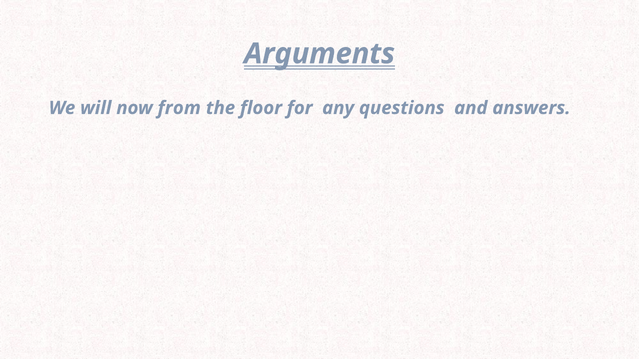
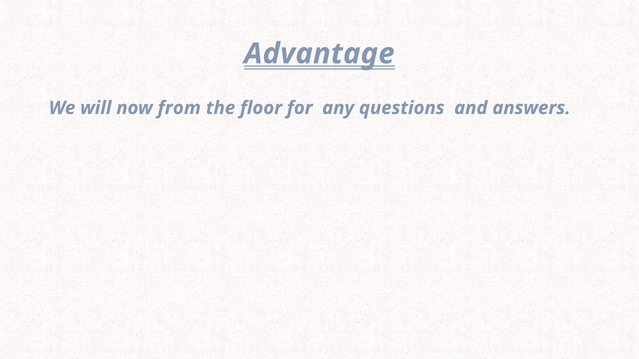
Arguments: Arguments -> Advantage (319, 54)
